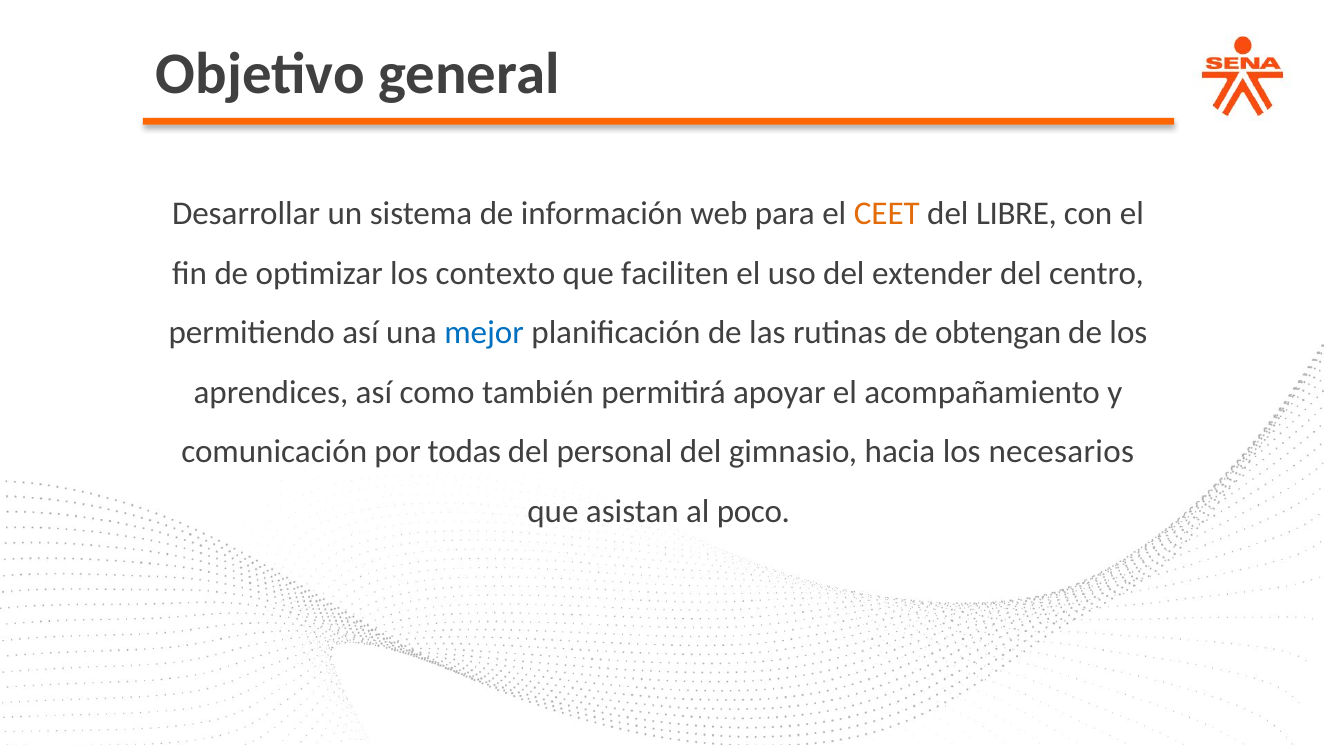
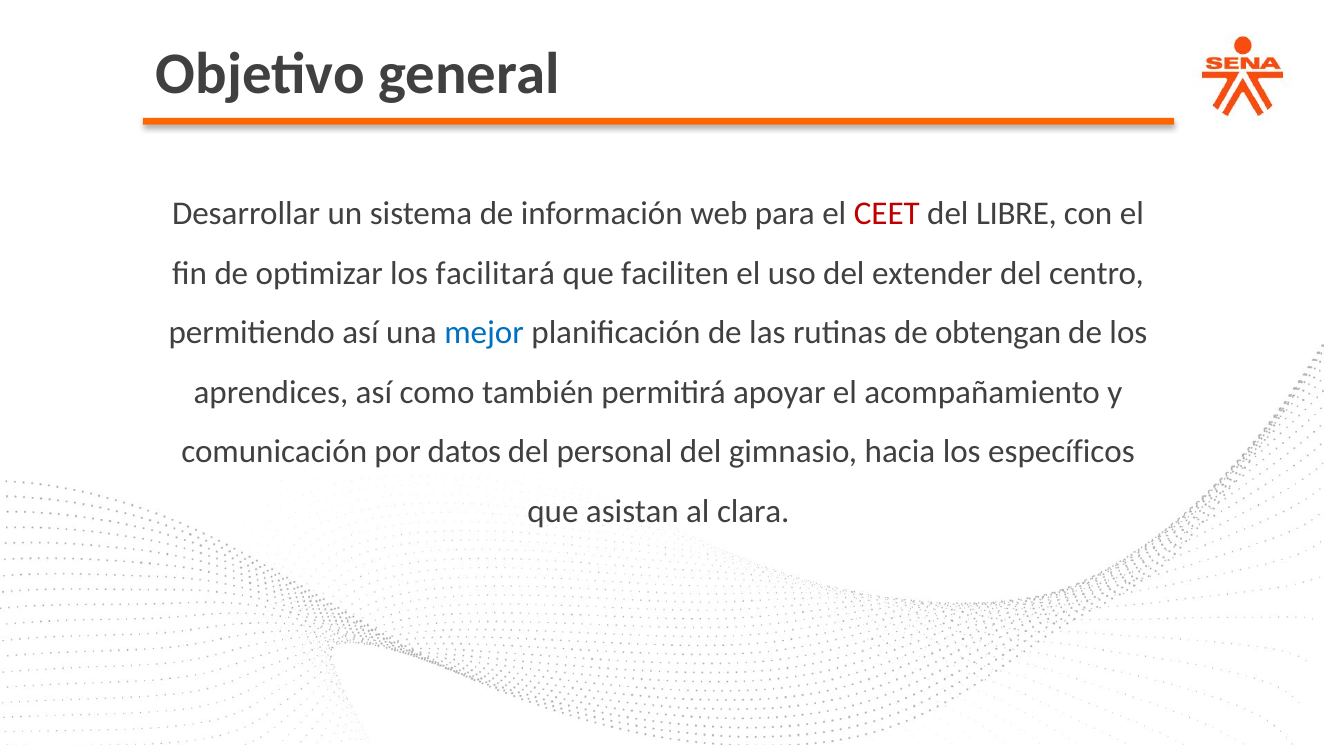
CEET colour: orange -> red (887, 214)
contexto: contexto -> facilitará (495, 273)
todas: todas -> datos (464, 452)
necesarios: necesarios -> específicos (1061, 452)
poco: poco -> clara (753, 511)
